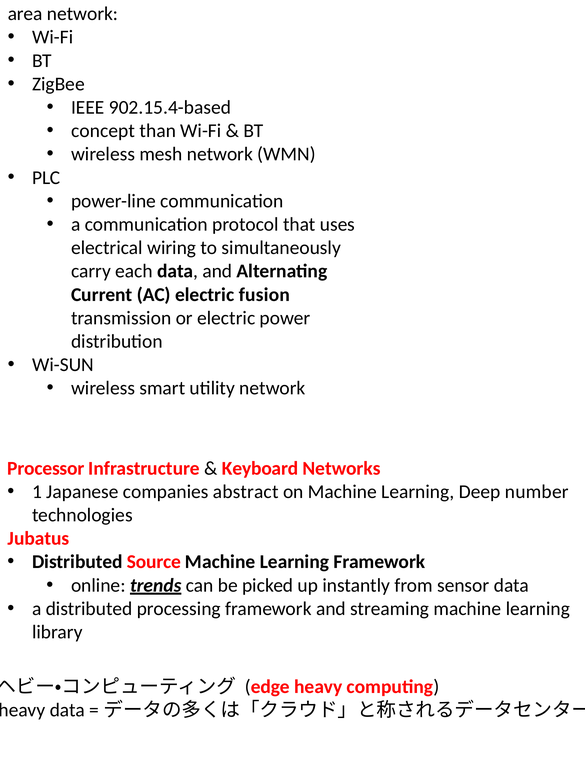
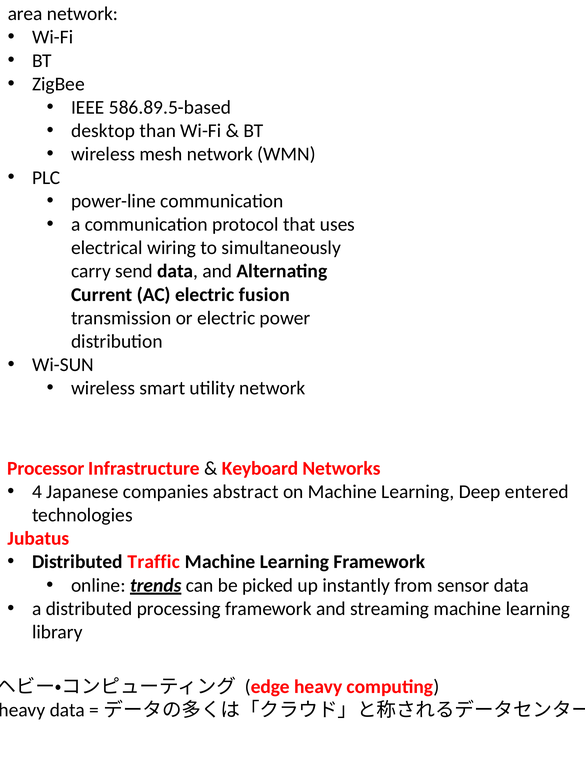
902.15.4-based: 902.15.4-based -> 586.89.5-based (170, 107)
concept: concept -> desktop (103, 131)
each: each -> send (134, 271)
1: 1 -> 4 (37, 492)
number: number -> entered (537, 492)
Source: Source -> Traffic (154, 562)
